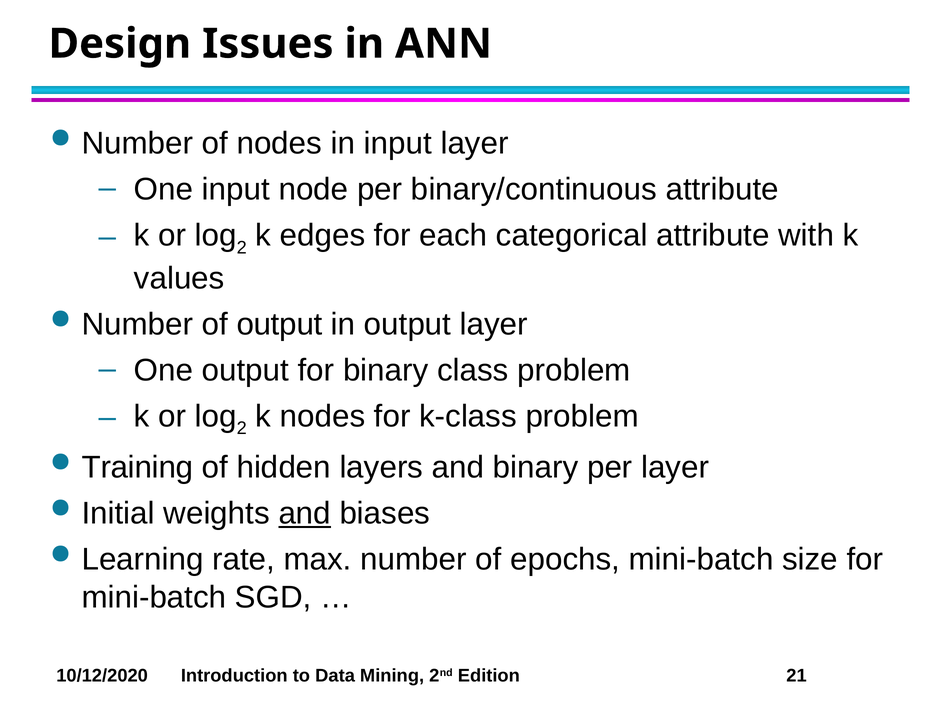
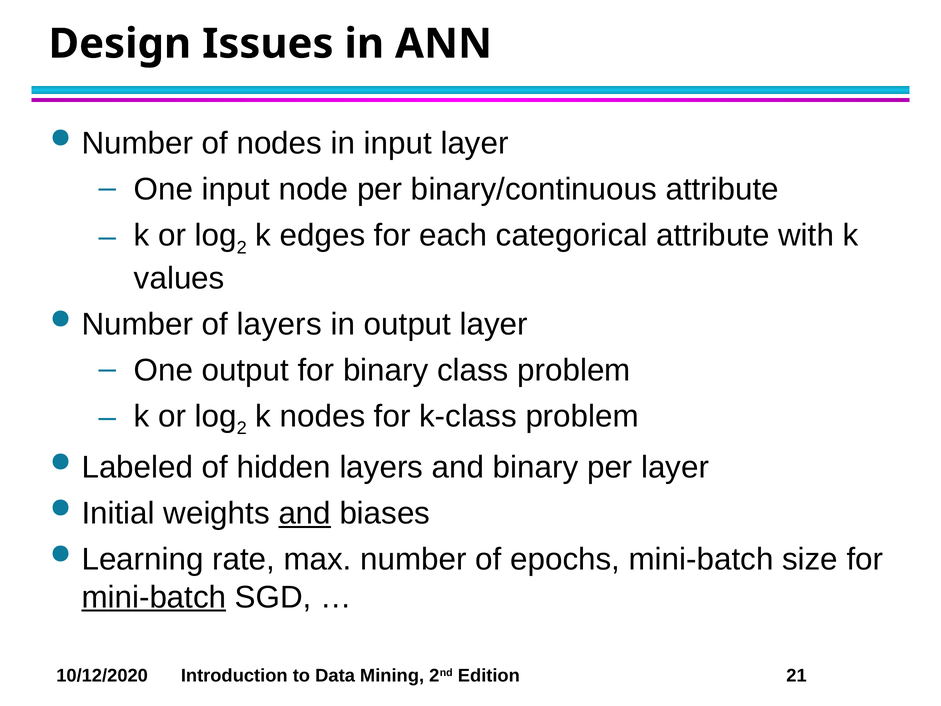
of output: output -> layers (279, 324)
Training: Training -> Labeled (137, 467)
mini-batch underline: none -> present (154, 597)
